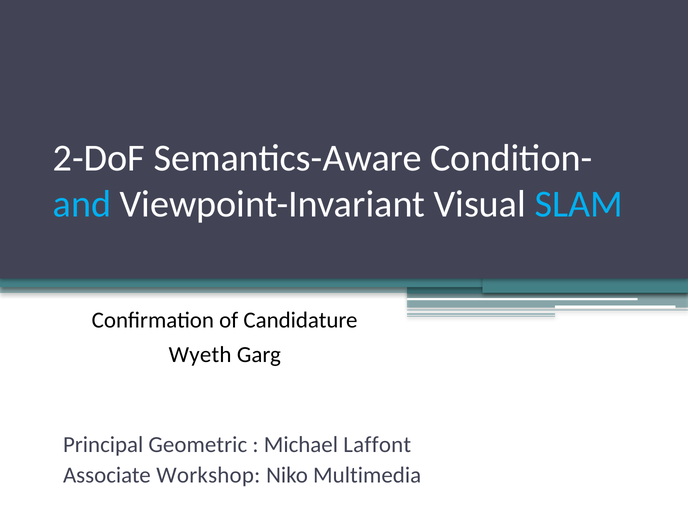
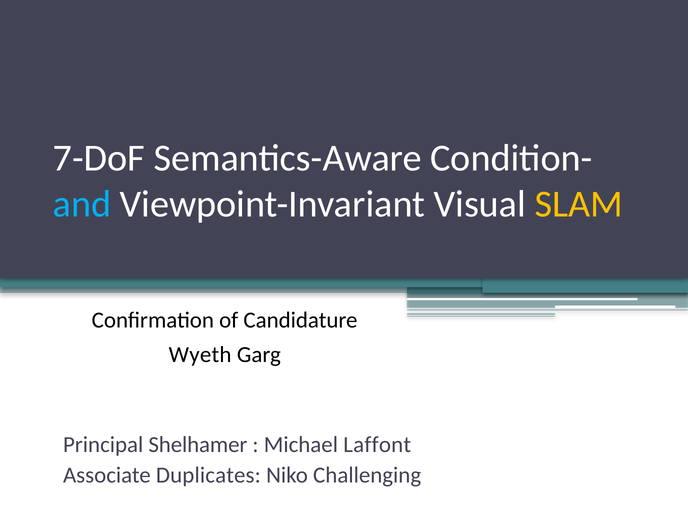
2-DoF: 2-DoF -> 7-DoF (99, 158)
SLAM colour: light blue -> yellow (579, 204)
Geometric: Geometric -> Shelhamer (198, 445)
Workshop: Workshop -> Duplicates (208, 475)
Multimedia: Multimedia -> Challenging (367, 475)
